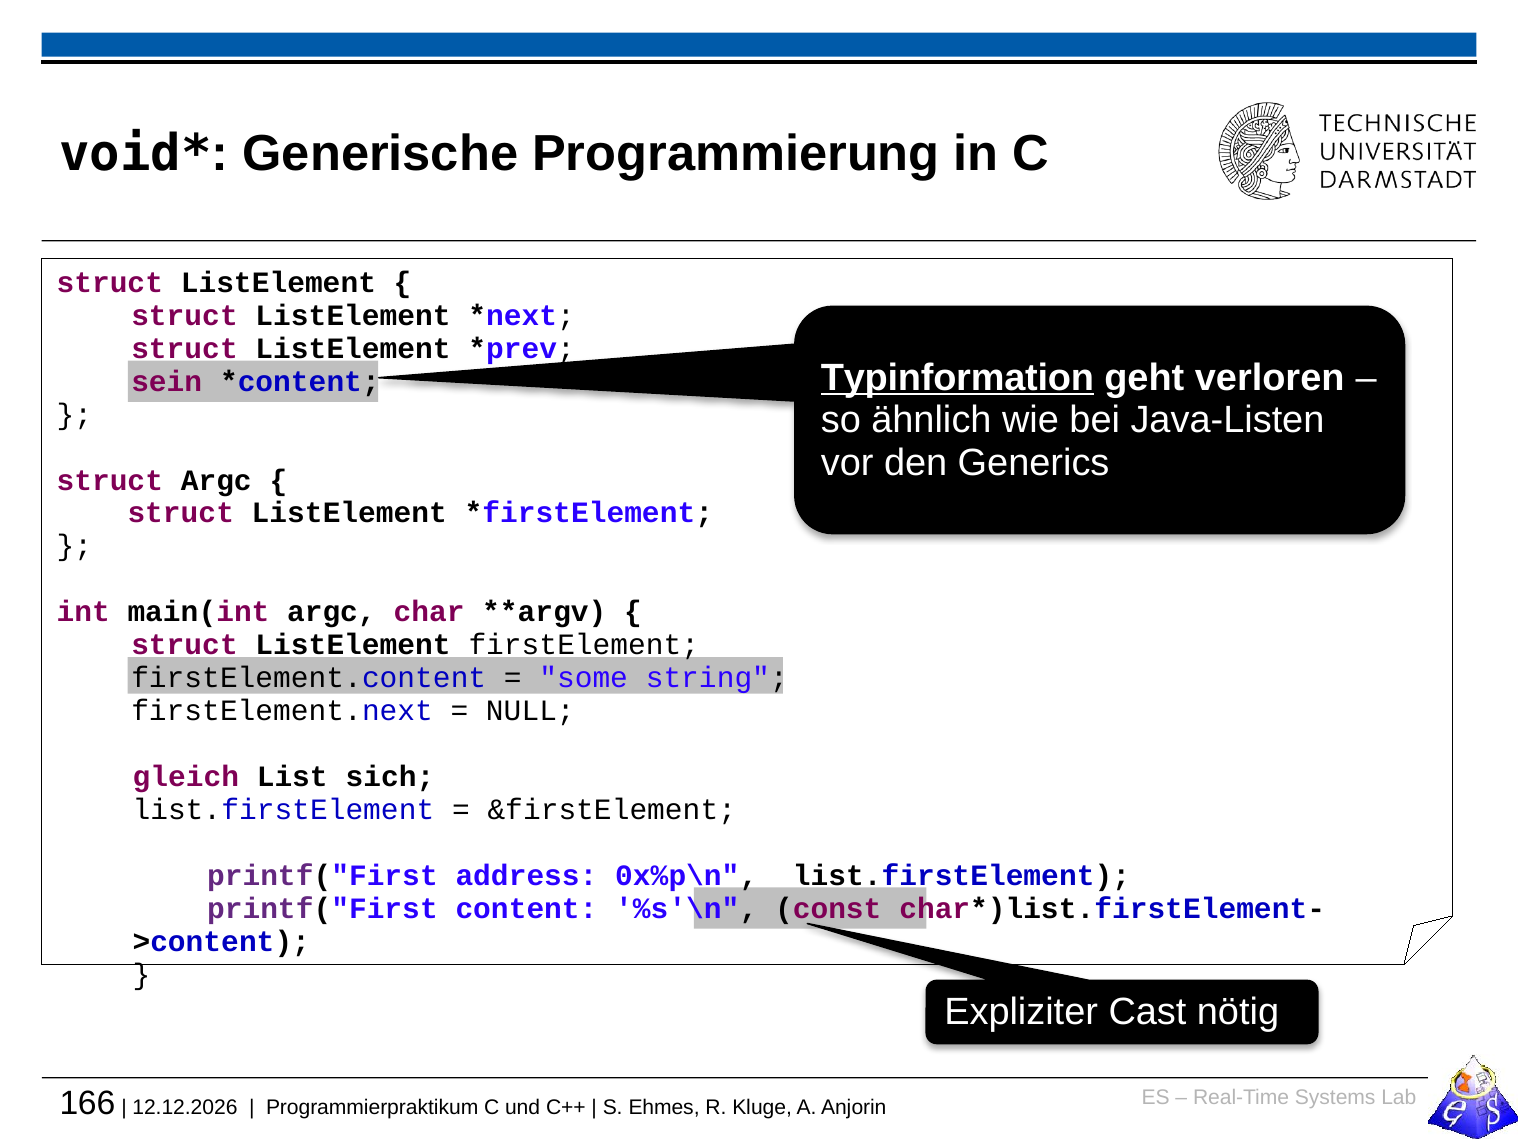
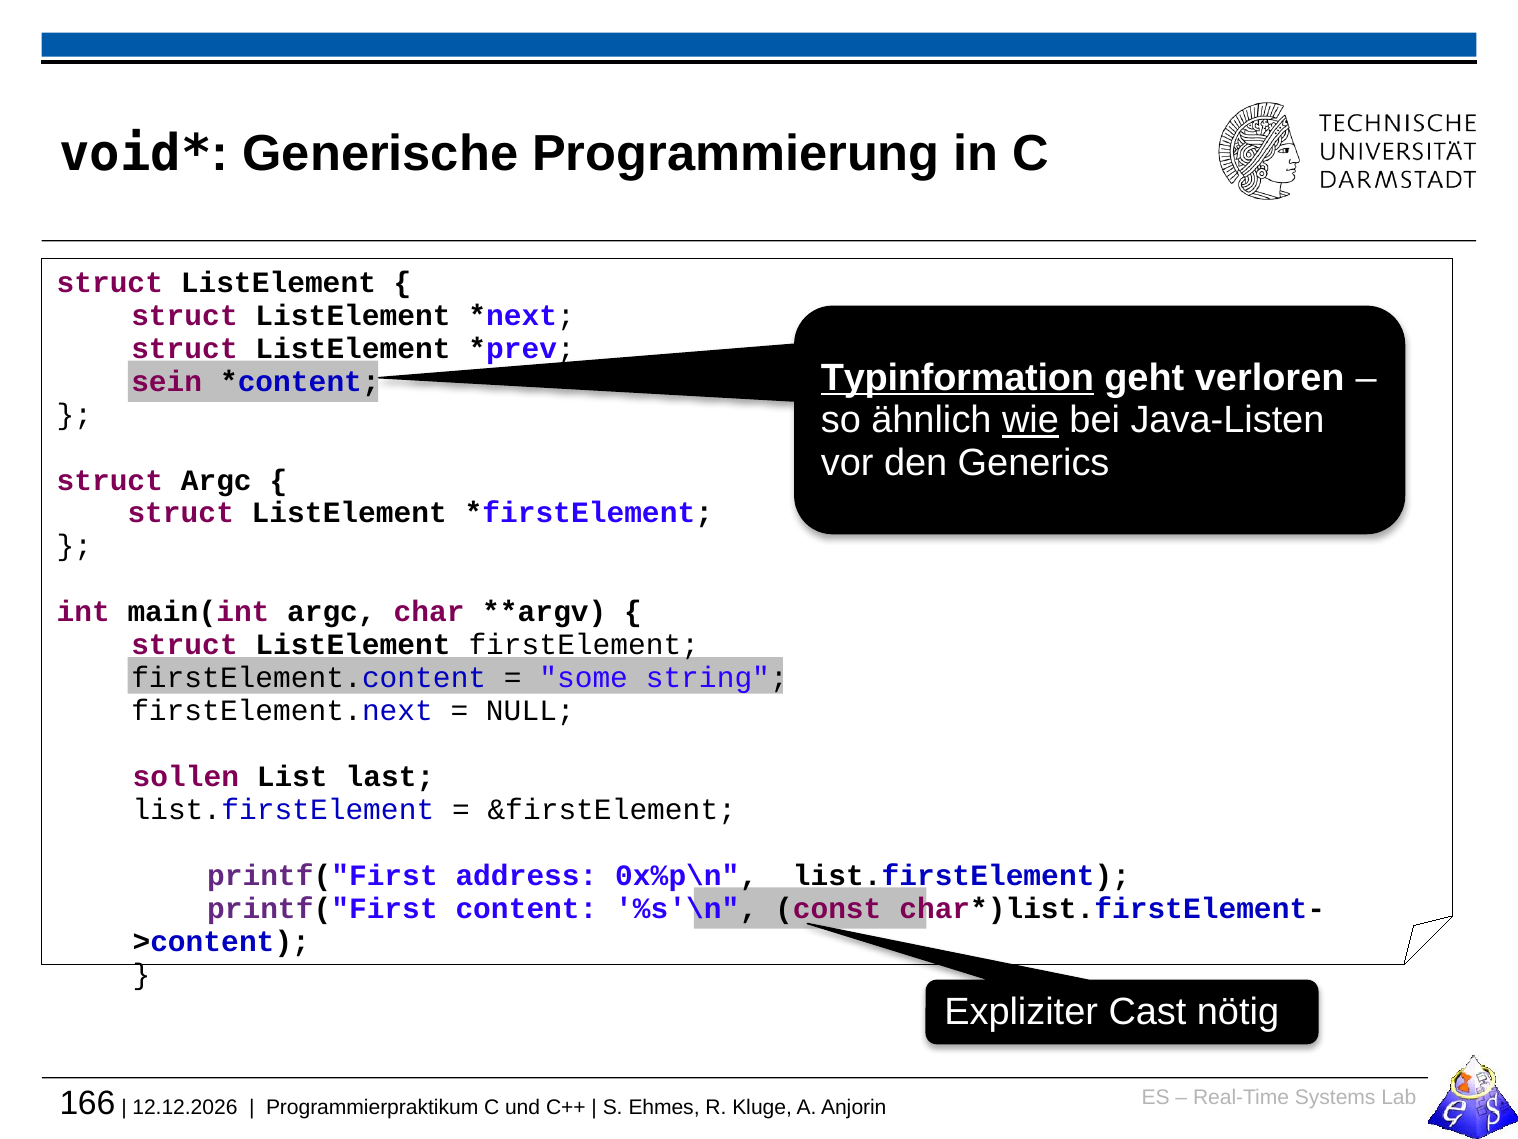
wie underline: none -> present (1030, 420)
gleich: gleich -> sollen (186, 776)
sich: sich -> last (390, 776)
